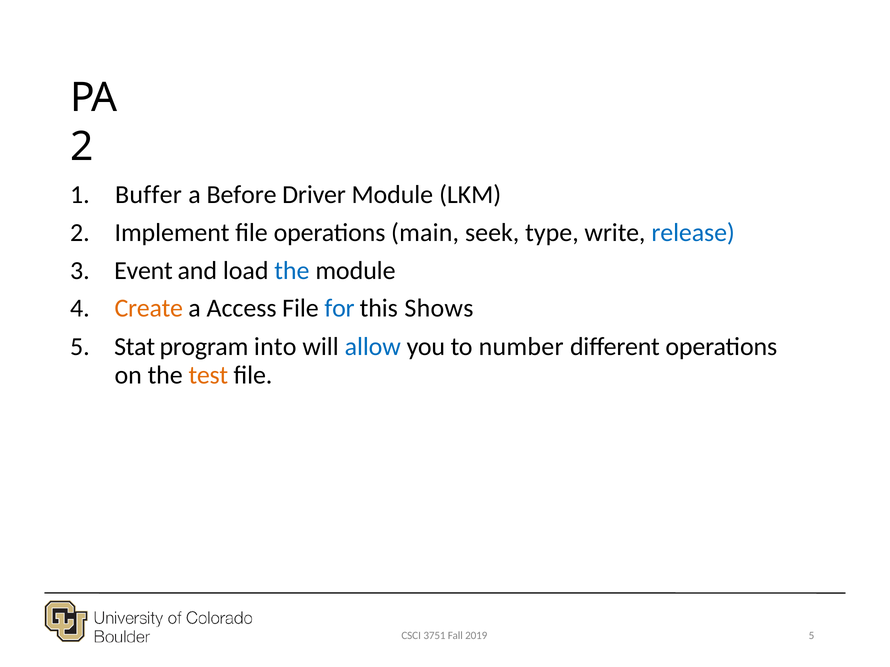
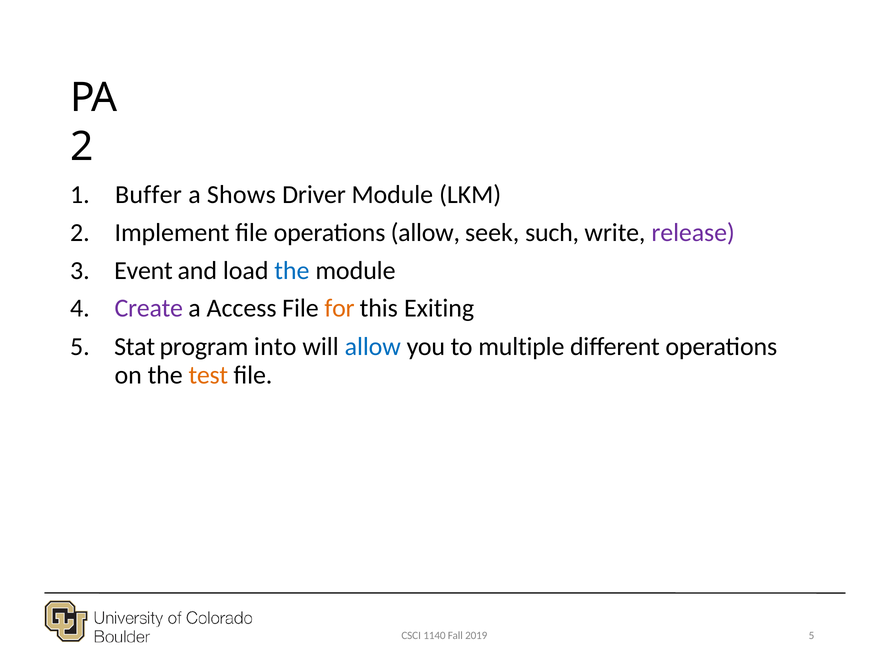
Before: Before -> Shows (241, 195)
operations main: main -> allow (425, 233)
type: type -> such (552, 233)
release colour: blue -> purple (693, 233)
Create colour: orange -> purple (149, 308)
for colour: blue -> orange (340, 308)
Shows: Shows -> Exiting (439, 308)
number: number -> multiple (521, 347)
3751: 3751 -> 1140 (435, 636)
